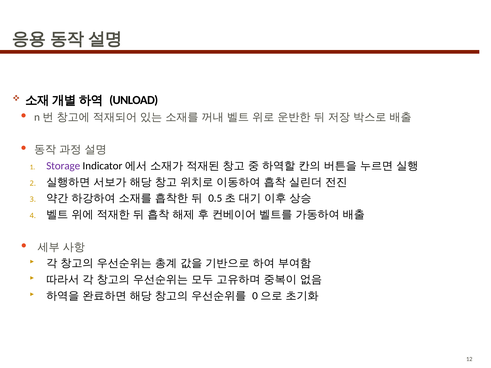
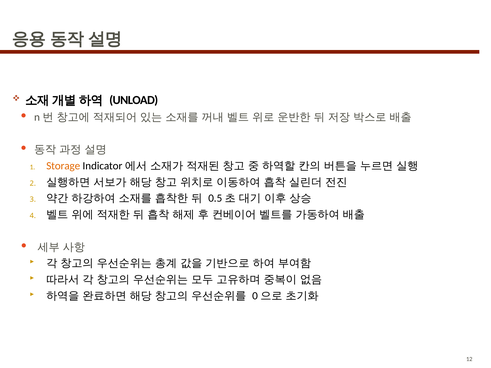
Storage colour: purple -> orange (63, 166)
